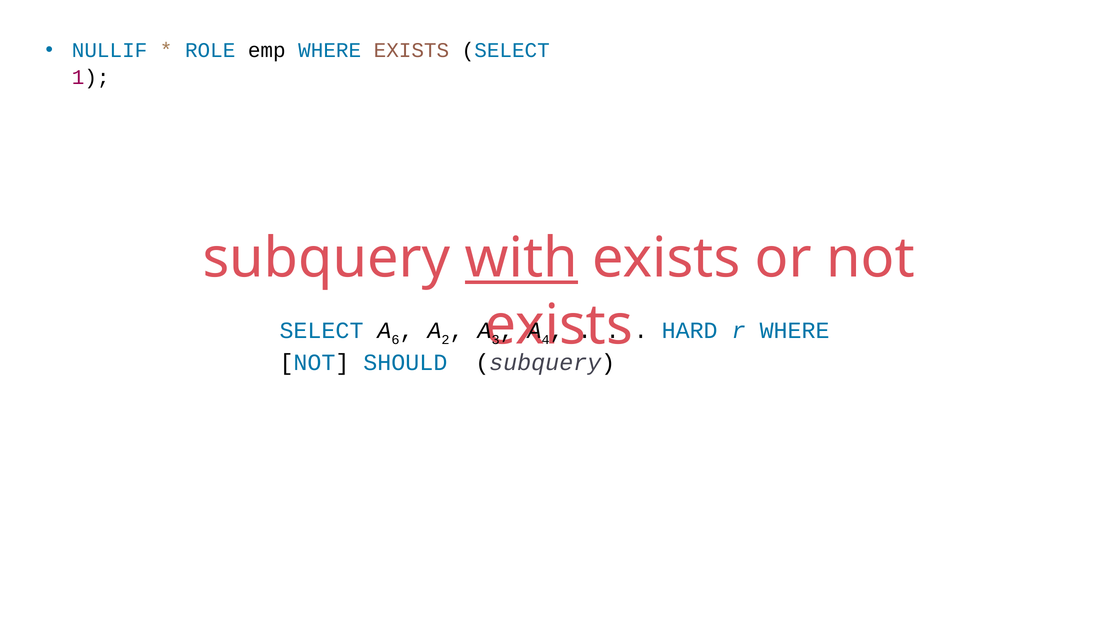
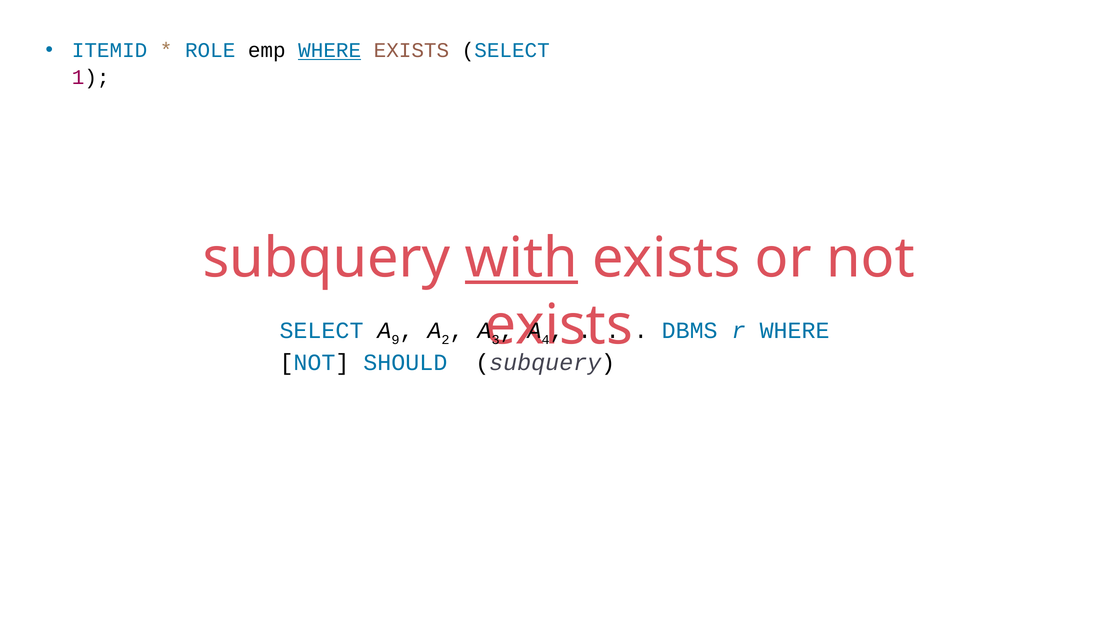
NULLIF: NULLIF -> ITEMID (110, 50)
WHERE underline: none -> present (330, 50)
6: 6 -> 9 (396, 340)
HARD: HARD -> DBMS (690, 330)
